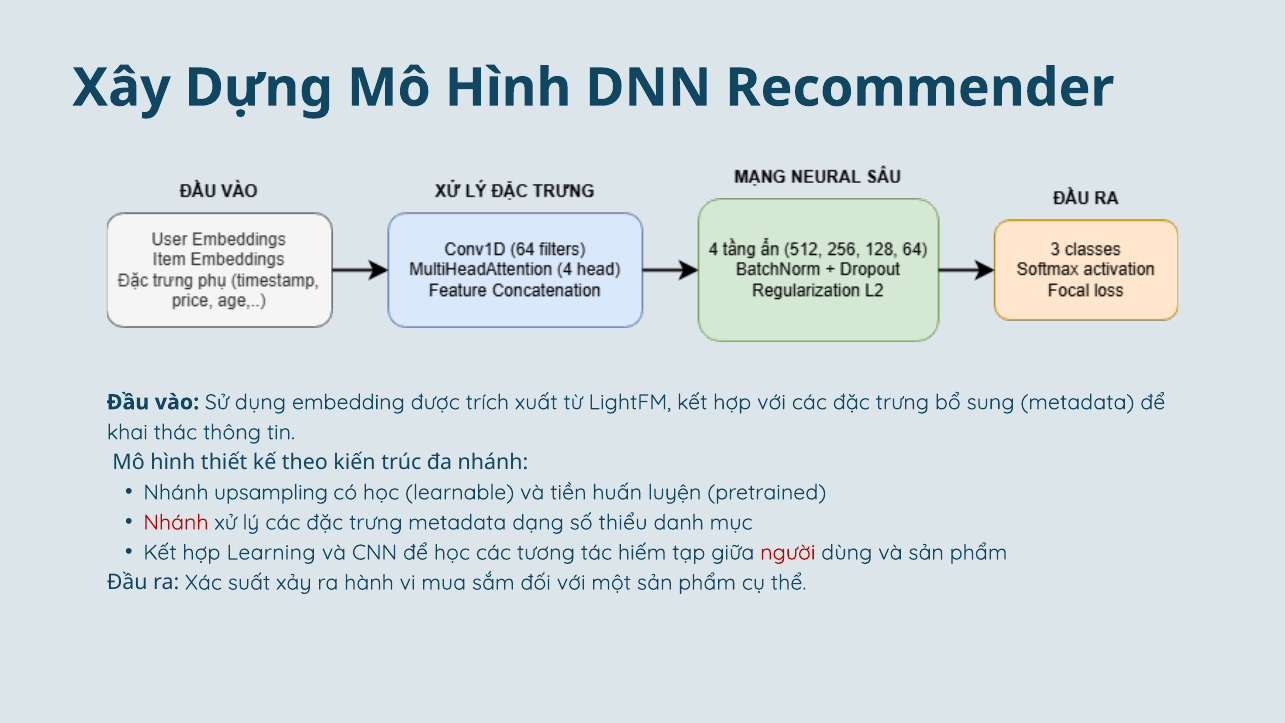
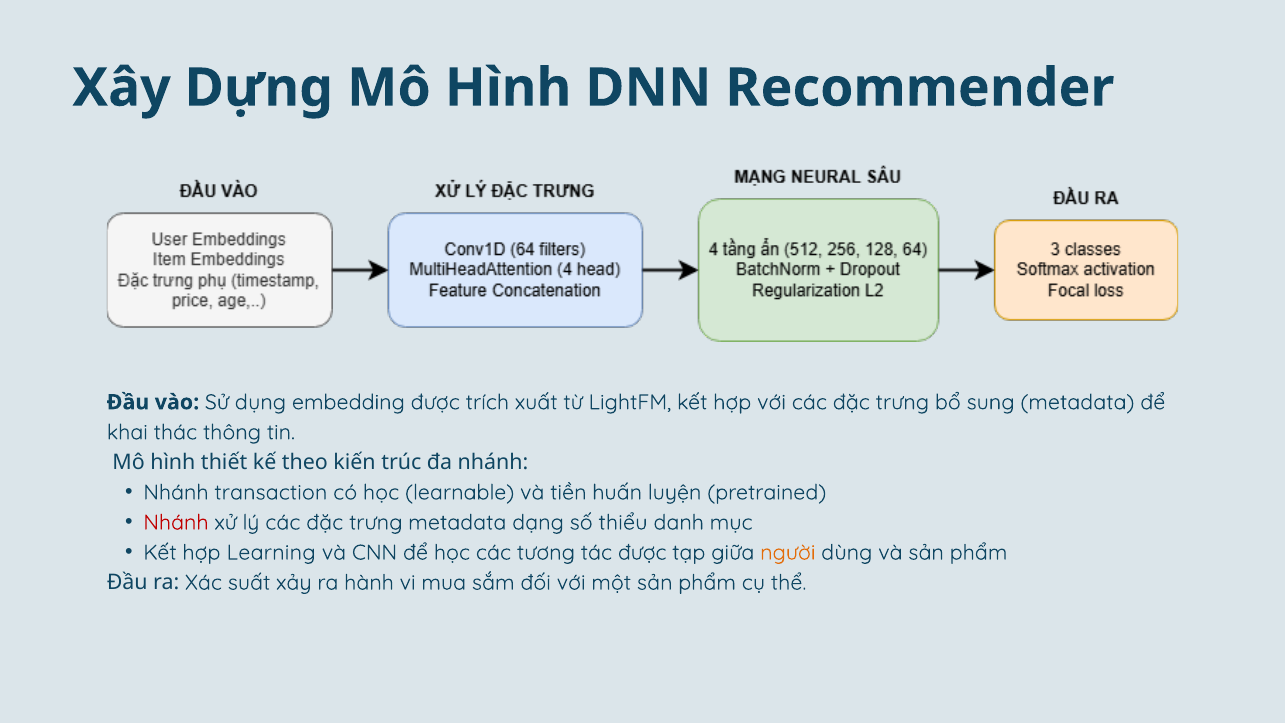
upsampling: upsampling -> transaction (271, 492)
tác hiếm: hiếm -> được (642, 552)
người colour: red -> orange (788, 552)
